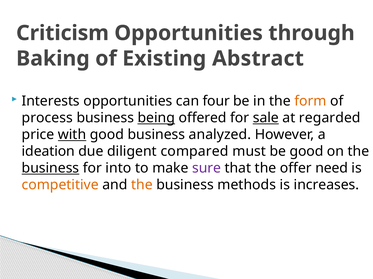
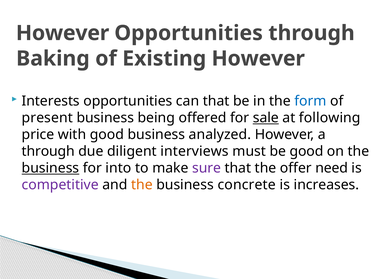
Criticism: Criticism -> However (63, 33)
Existing Abstract: Abstract -> However (258, 59)
can four: four -> that (216, 101)
form colour: orange -> blue (310, 101)
process: process -> present (47, 118)
being underline: present -> none (156, 118)
regarded: regarded -> following (330, 118)
with underline: present -> none (72, 135)
ideation: ideation -> through (48, 152)
compared: compared -> interviews (195, 152)
competitive colour: orange -> purple (60, 185)
methods: methods -> concrete (247, 185)
